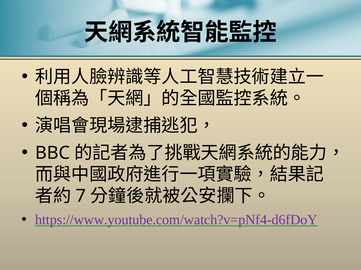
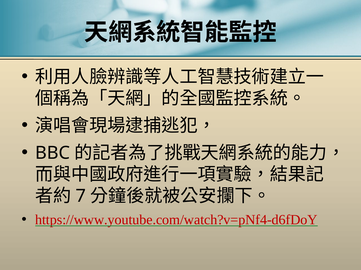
https://www.youtube.com/watch?v=pNf4-d6fDoY colour: purple -> red (176, 220)
